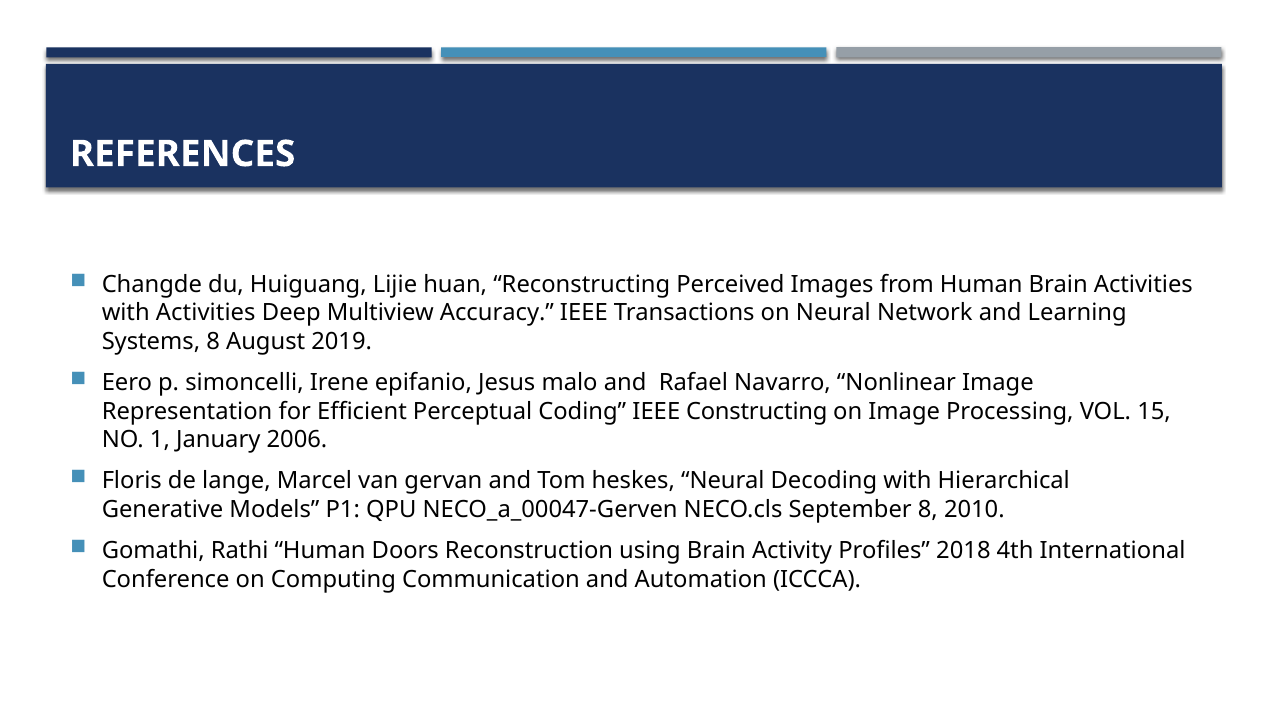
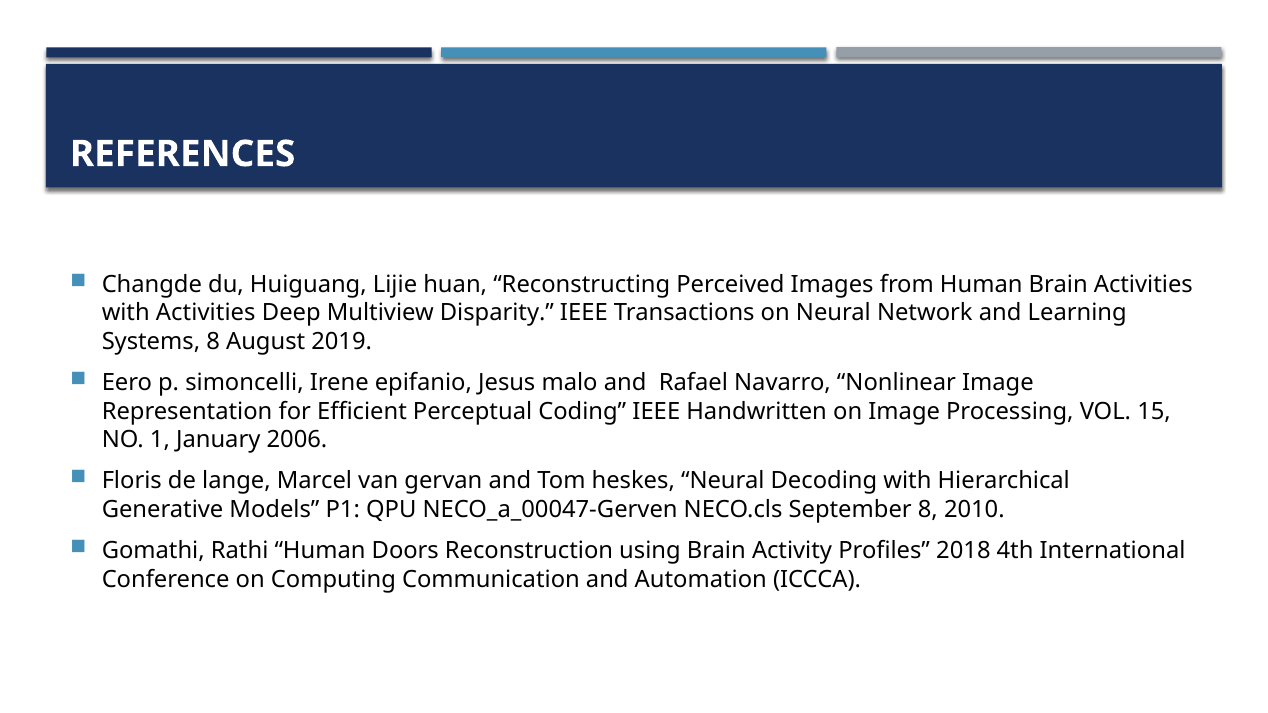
Accuracy: Accuracy -> Disparity (497, 313)
Constructing: Constructing -> Handwritten (757, 411)
